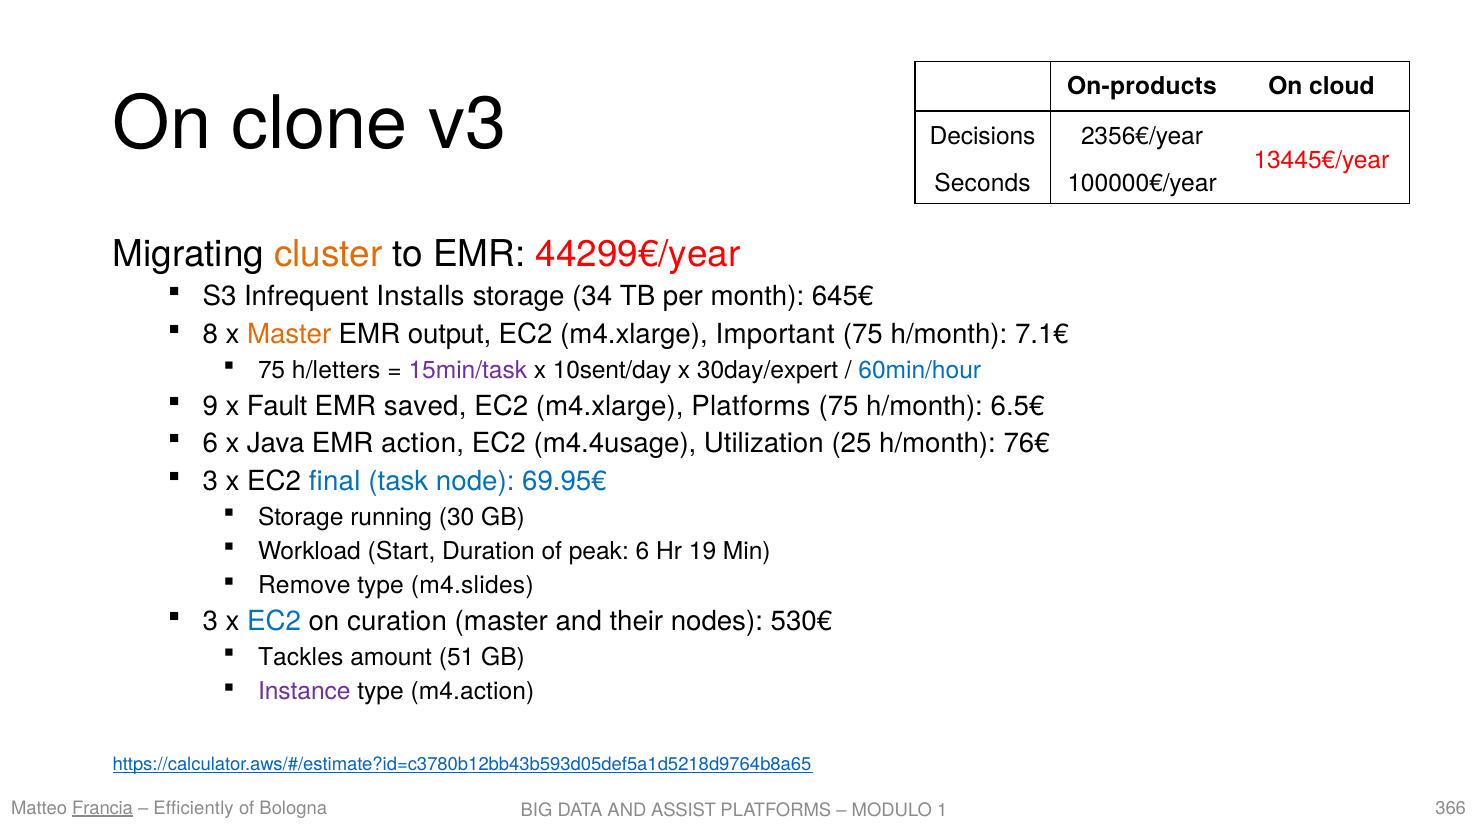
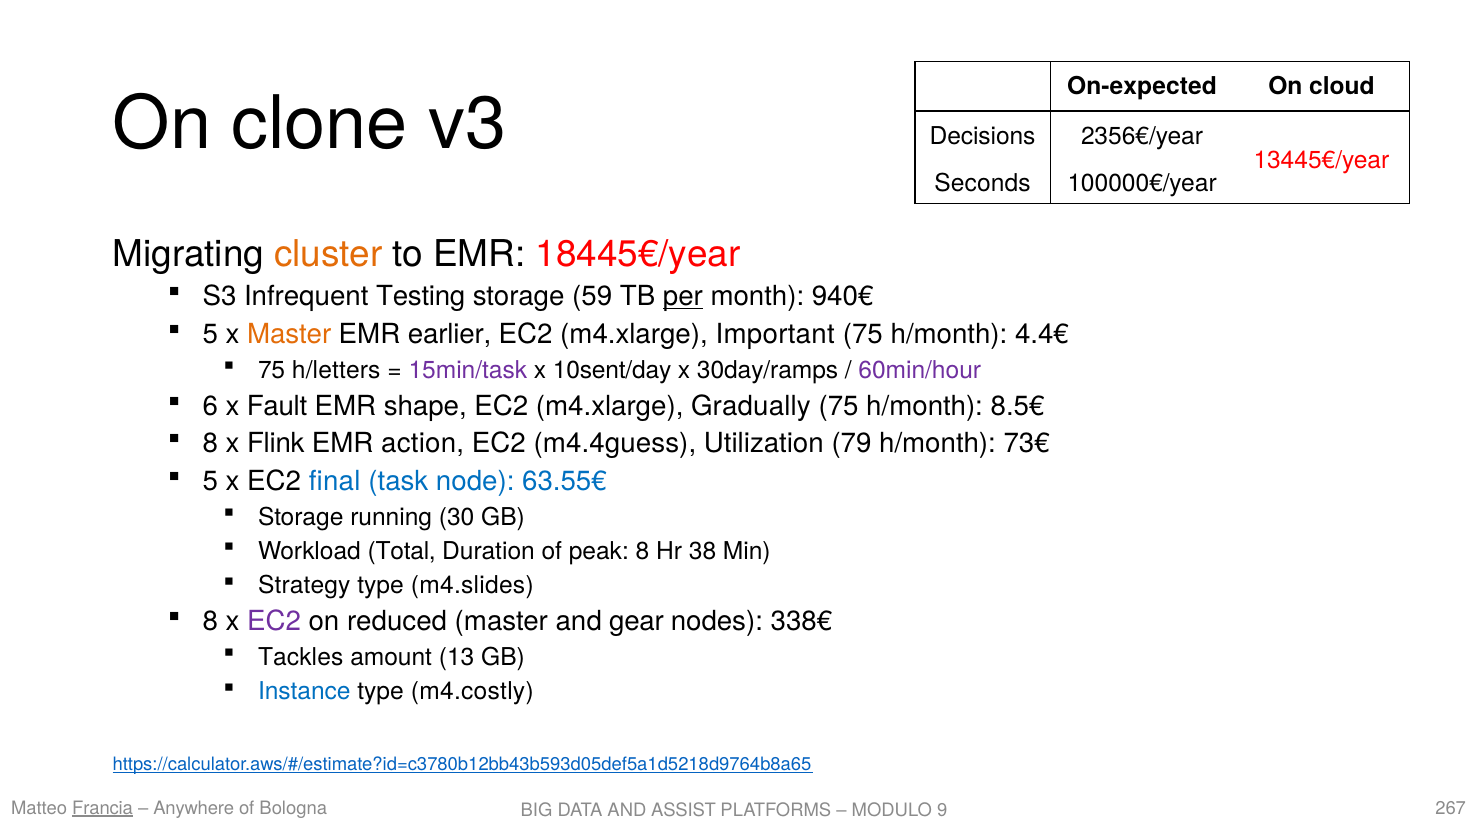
On-products: On-products -> On-expected (1142, 87)
44299€/year: 44299€/year -> 18445€/year (638, 254)
Installs: Installs -> Testing (421, 296)
34: 34 -> 59 (592, 296)
per underline: none -> present (683, 296)
645€: 645€ -> 940€ (843, 296)
8: 8 -> 5 (210, 334)
output: output -> earlier (450, 334)
7.1€: 7.1€ -> 4.4€ (1042, 334)
30day/expert: 30day/expert -> 30day/ramps (768, 370)
60min/hour colour: blue -> purple (920, 370)
9: 9 -> 6 (210, 406)
saved: saved -> shape (425, 406)
m4.xlarge Platforms: Platforms -> Gradually (751, 406)
6.5€: 6.5€ -> 8.5€ (1018, 406)
6: 6 -> 8 (210, 444)
Java: Java -> Flink (276, 444)
m4.4usage: m4.4usage -> m4.4guess (615, 444)
25: 25 -> 79 (852, 444)
76€: 76€ -> 73€ (1027, 444)
3: 3 -> 5 (210, 481)
69.95€: 69.95€ -> 63.55€ (564, 481)
Start: Start -> Total (402, 551)
peak 6: 6 -> 8 (643, 551)
19: 19 -> 38 (703, 551)
Remove: Remove -> Strategy (304, 585)
3: 3 -> 8 (210, 621)
EC2 colour: blue -> purple (274, 621)
curation: curation -> reduced (397, 621)
their: their -> gear (636, 621)
530€: 530€ -> 338€ (801, 621)
51: 51 -> 13 (457, 657)
Instance colour: purple -> blue (304, 692)
m4.action: m4.action -> m4.costly (472, 692)
Efficiently: Efficiently -> Anywhere (194, 808)
366: 366 -> 267 (1451, 808)
1: 1 -> 9 (942, 810)
